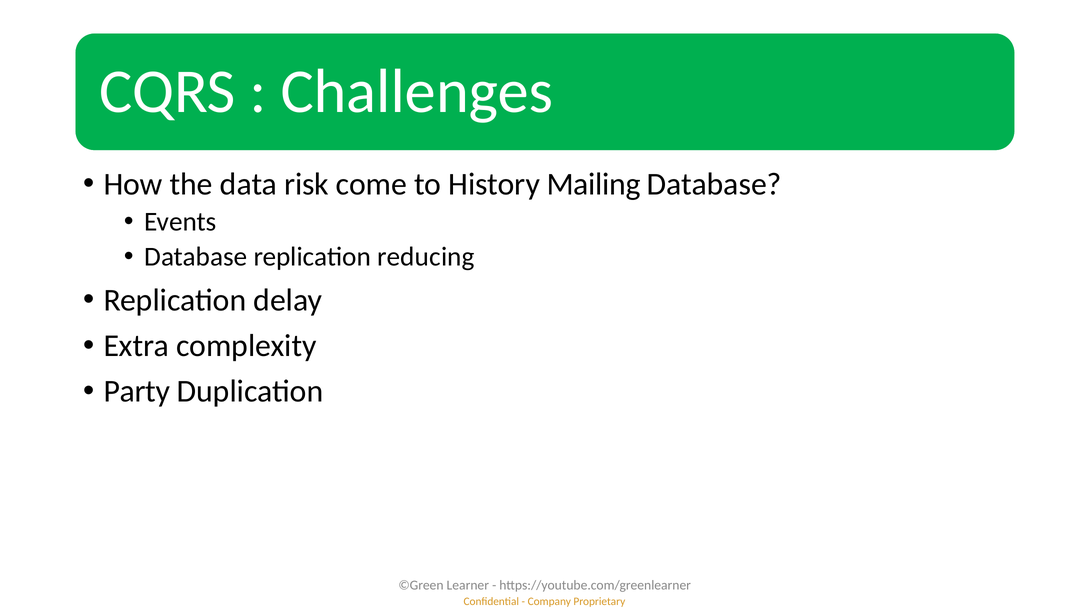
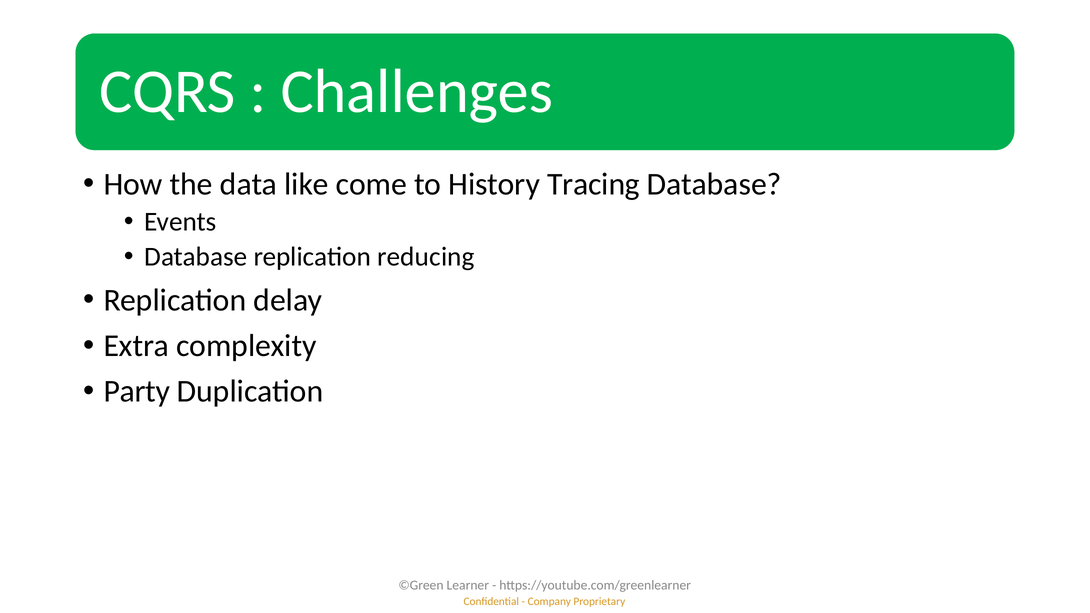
risk: risk -> like (306, 184)
Mailing: Mailing -> Tracing (594, 184)
